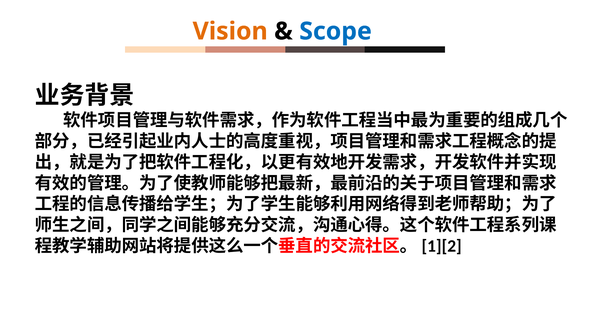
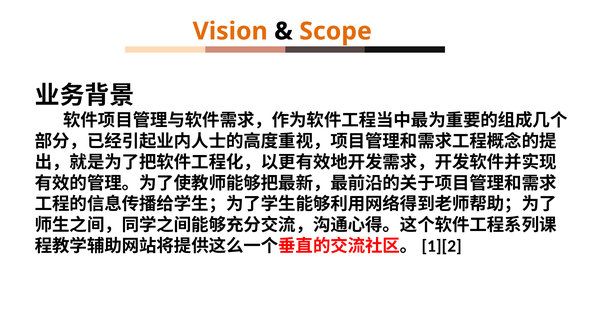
Scope colour: blue -> orange (336, 31)
